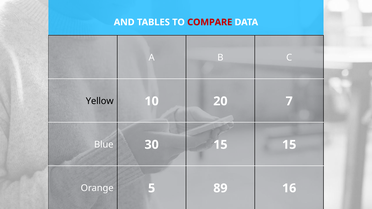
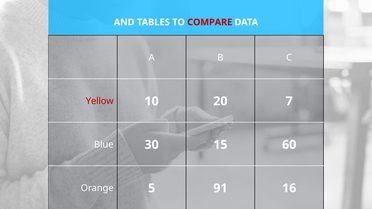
Yellow colour: black -> red (100, 101)
15 15: 15 -> 60 (289, 145)
89: 89 -> 91 (220, 188)
